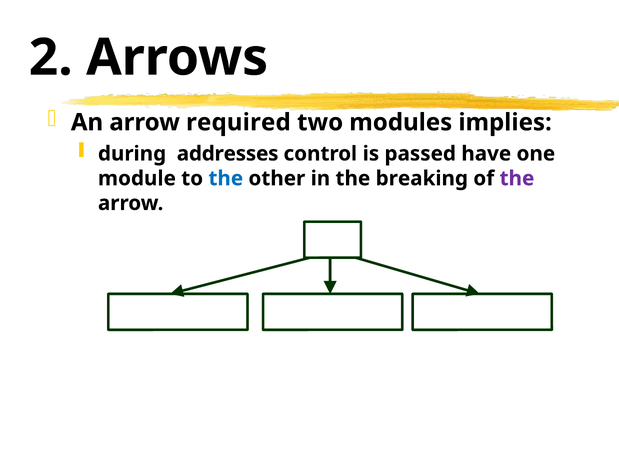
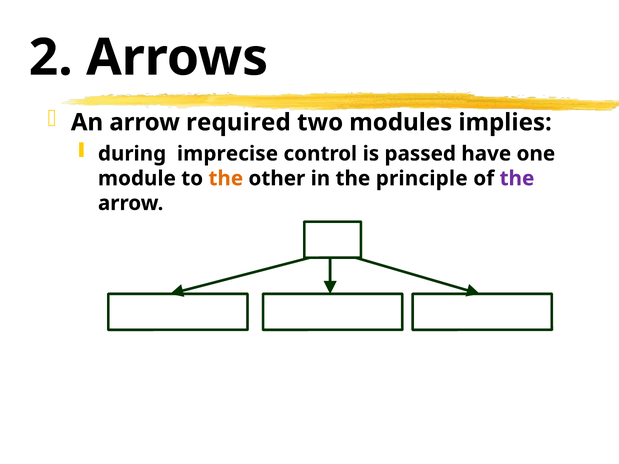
addresses: addresses -> imprecise (227, 154)
the colour: blue -> orange (226, 179)
breaking: breaking -> principle (422, 179)
